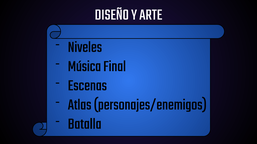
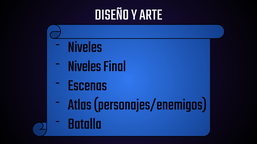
Música: Música -> Niveles (84, 66)
